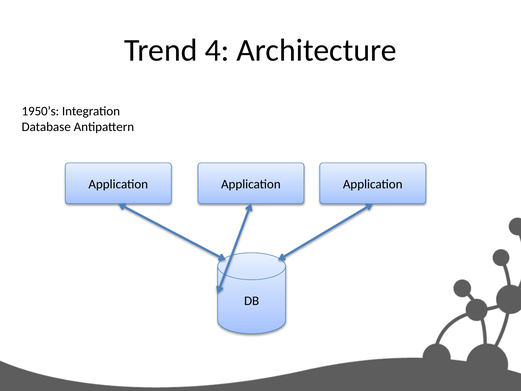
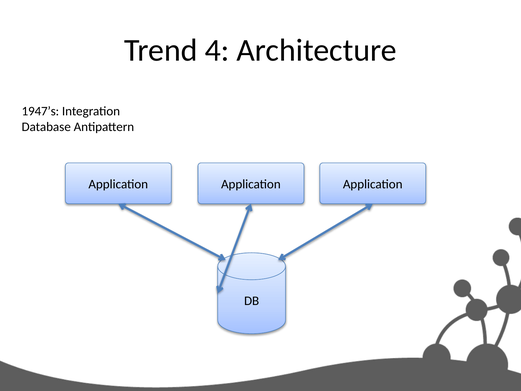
1950’s: 1950’s -> 1947’s (40, 111)
